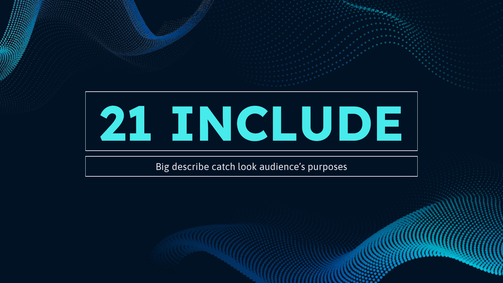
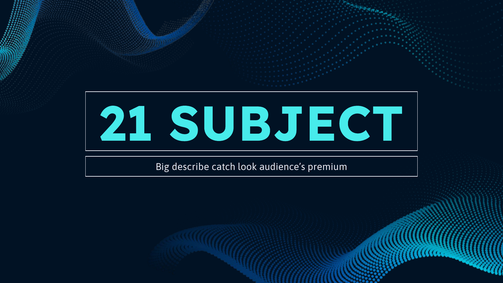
INCLUDE: INCLUDE -> SUBJECT (286, 125)
purposes: purposes -> premium (327, 167)
